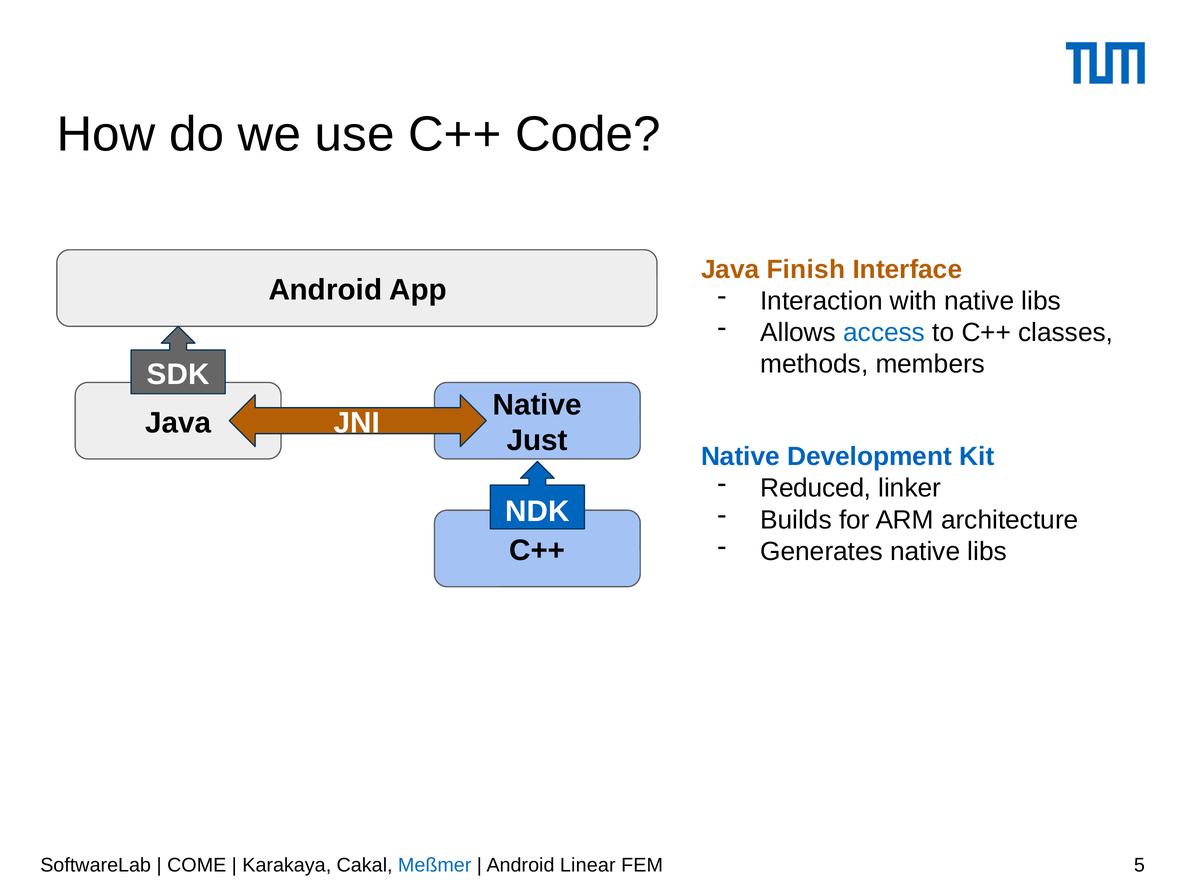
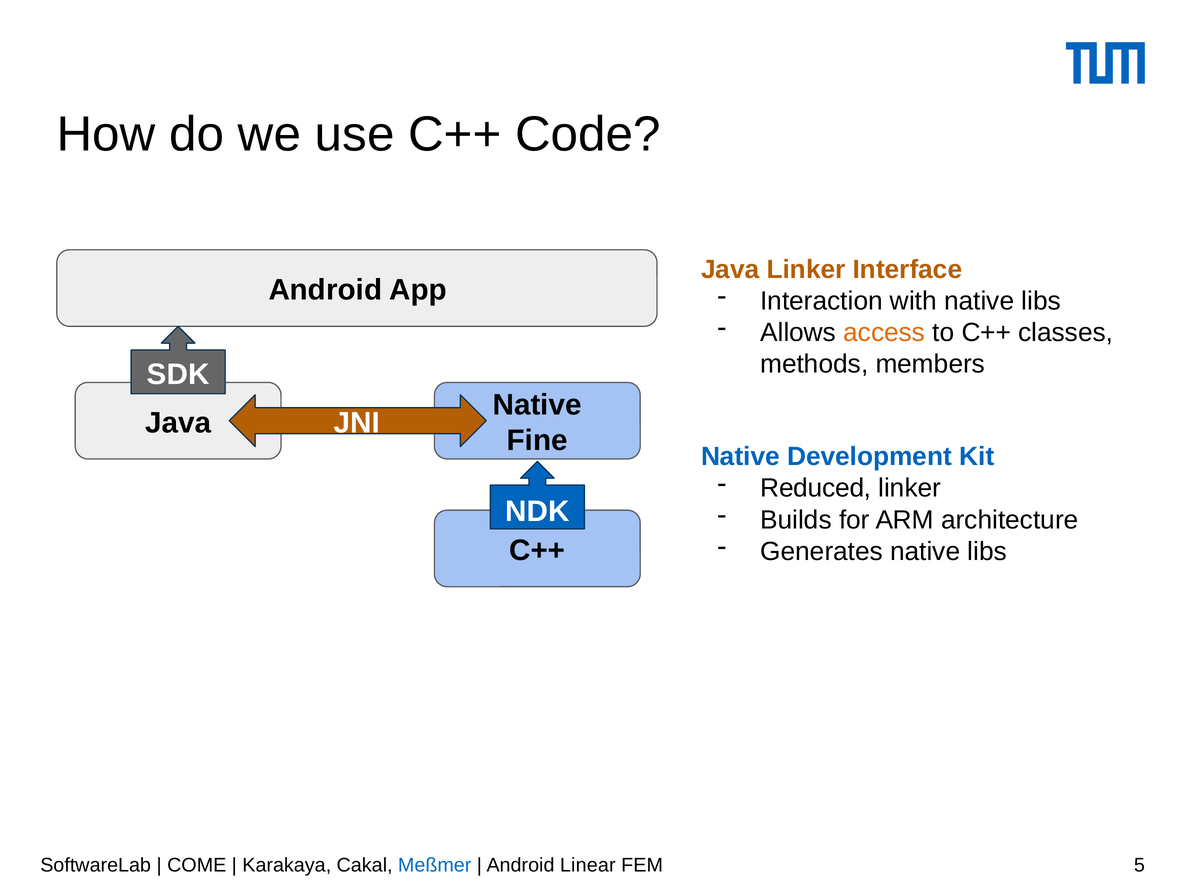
Java Finish: Finish -> Linker (806, 269)
access colour: blue -> orange (884, 332)
Just: Just -> Fine (537, 440)
